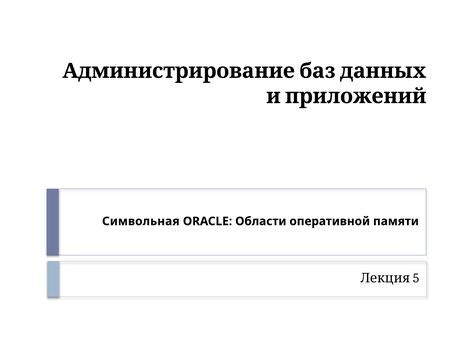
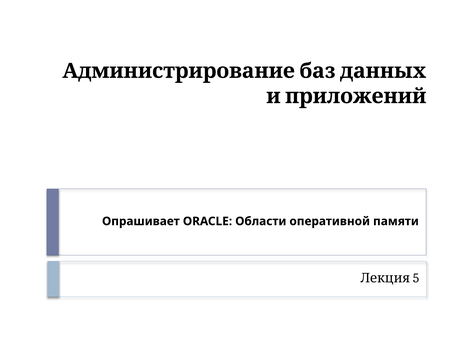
Символьная: Символьная -> Опрашивает (141, 222)
